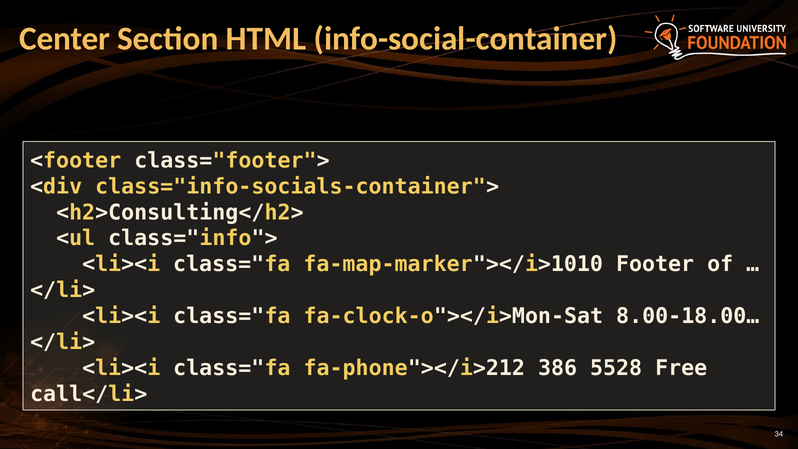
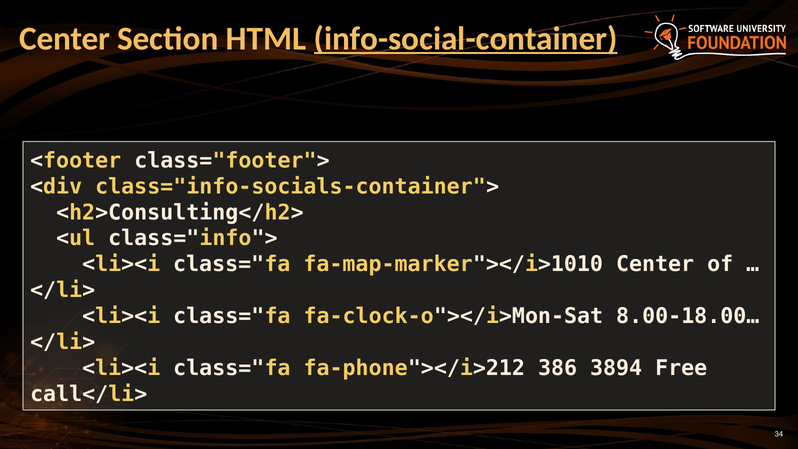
info-social-container underline: none -> present (466, 39)
fa-map-marker"></i>1010 Footer: Footer -> Center (655, 264)
5528: 5528 -> 3894 (616, 368)
